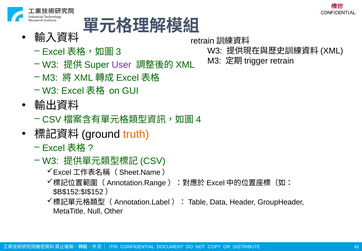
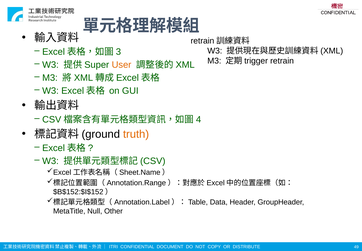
User colour: purple -> orange (122, 65)
